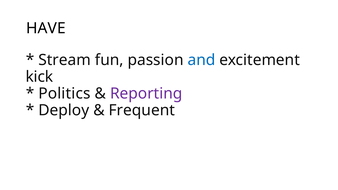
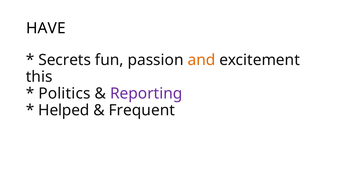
Stream: Stream -> Secrets (65, 60)
and colour: blue -> orange (201, 60)
kick: kick -> this (39, 77)
Deploy: Deploy -> Helped (64, 110)
